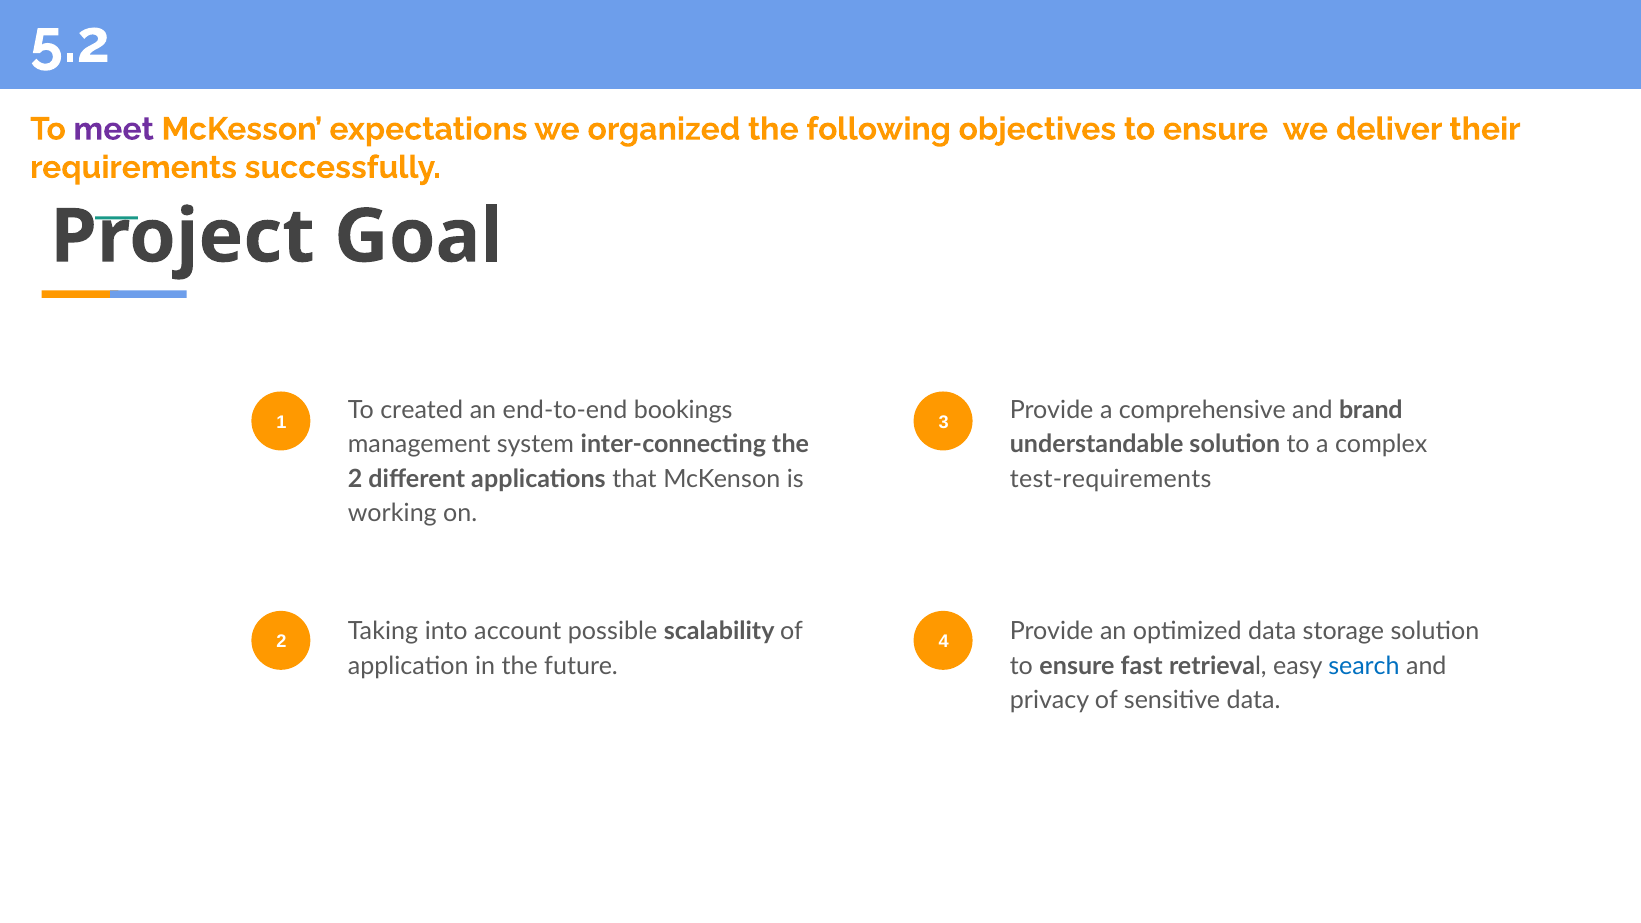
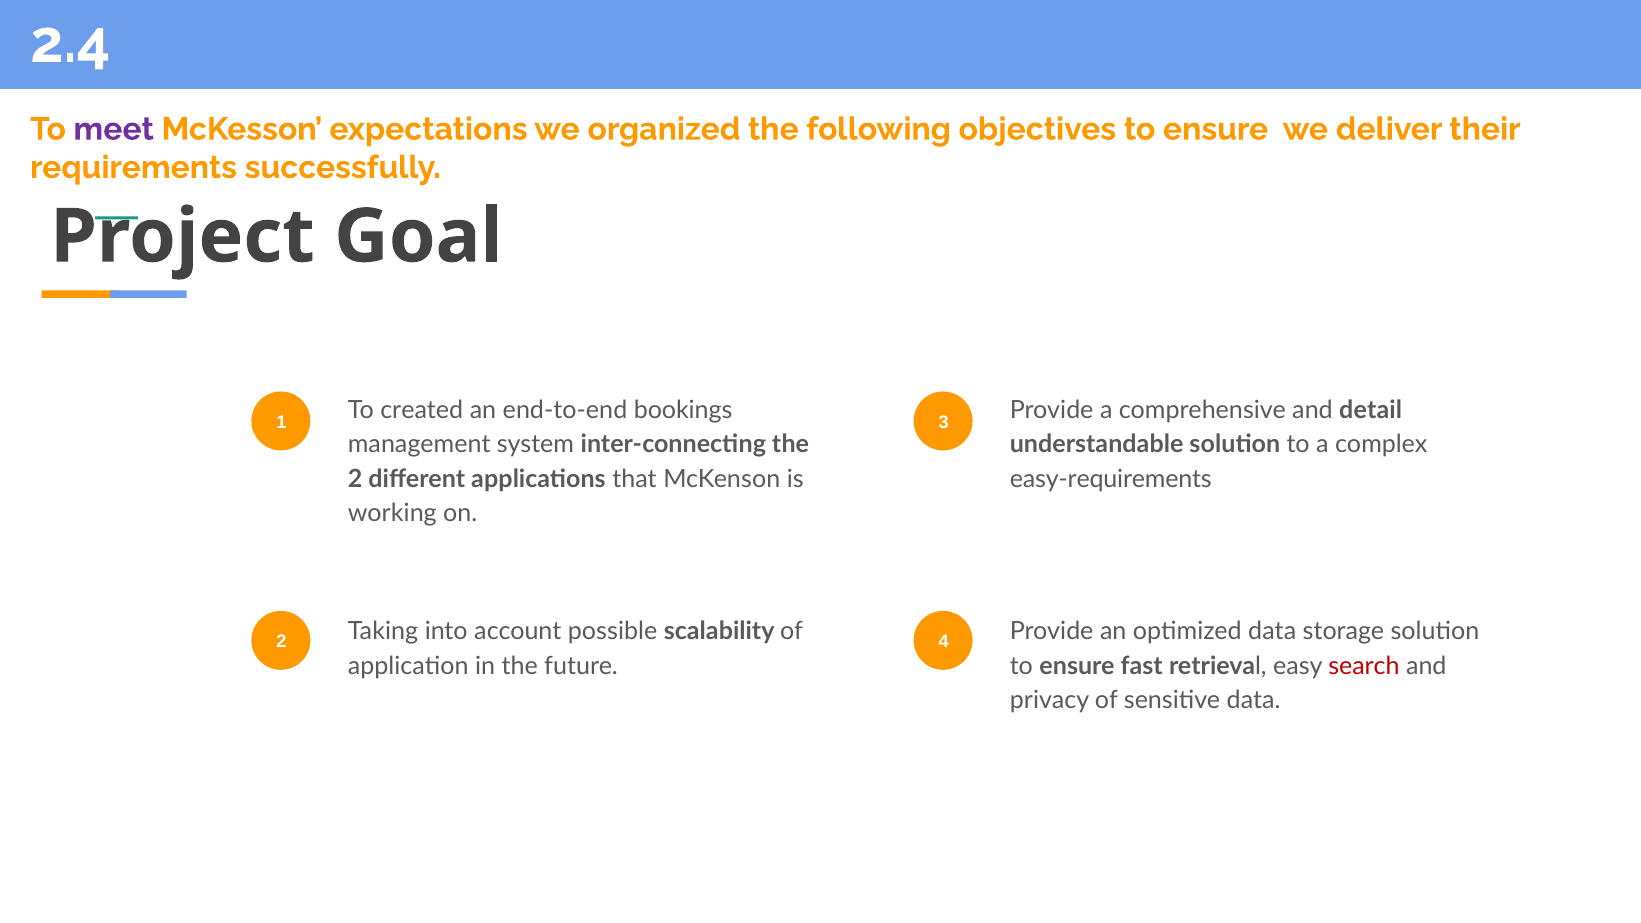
5.2: 5.2 -> 2.4 (70, 42)
brand: brand -> detail (1371, 410)
test-requirements: test-requirements -> easy-requirements (1111, 479)
search colour: blue -> red (1364, 666)
